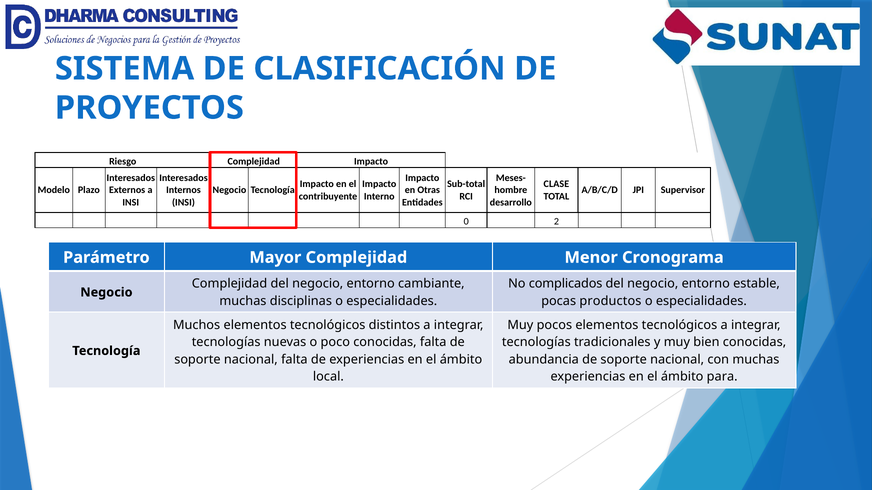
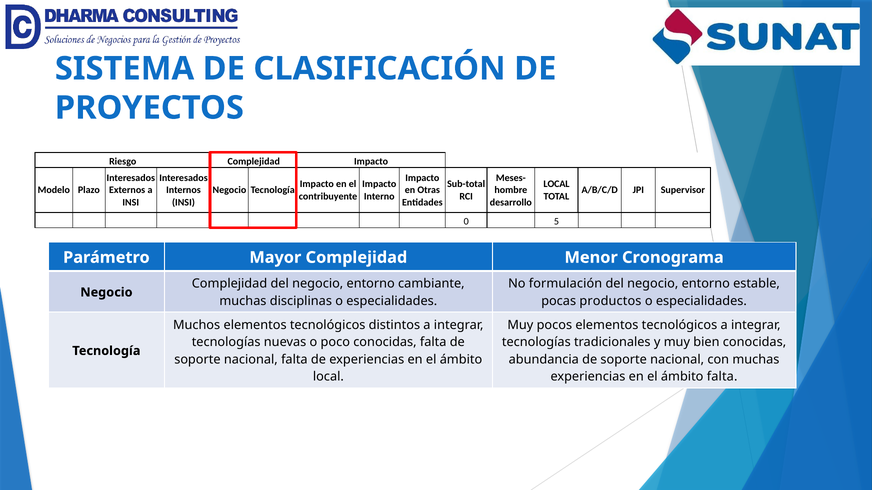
CLASE: CLASE -> LOCAL (556, 184)
2: 2 -> 5 (556, 222)
complicados: complicados -> formulación (566, 284)
ámbito para: para -> falta (722, 377)
